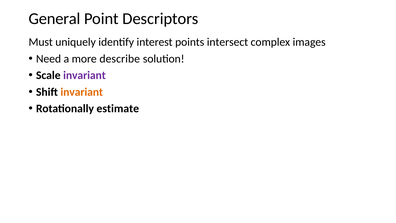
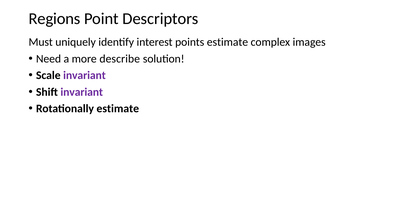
General: General -> Regions (55, 19)
points intersect: intersect -> estimate (227, 42)
invariant colour: orange -> purple (82, 92)
